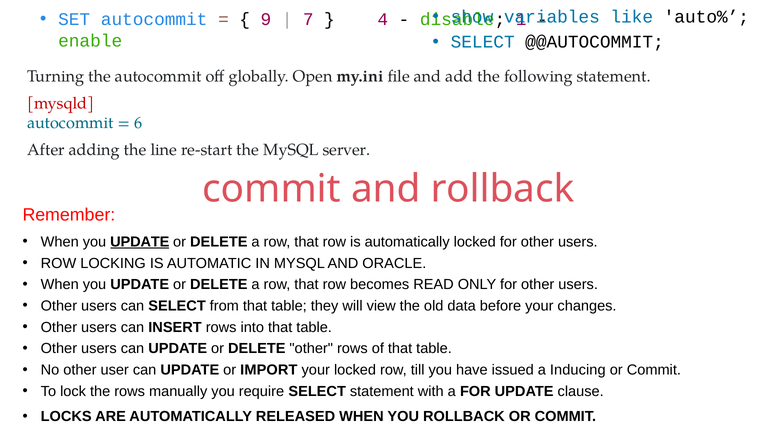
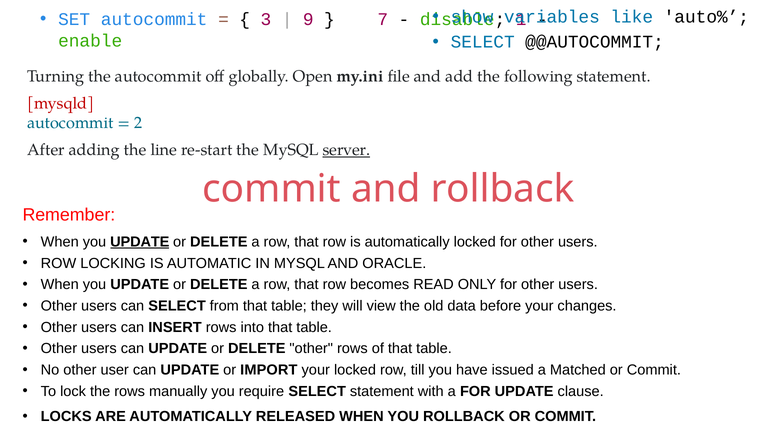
9: 9 -> 3 (266, 20)
7: 7 -> 9 (308, 20)
4: 4 -> 7 (383, 20)
6: 6 -> 2 (138, 123)
server underline: none -> present (346, 150)
Inducing: Inducing -> Matched (578, 370)
